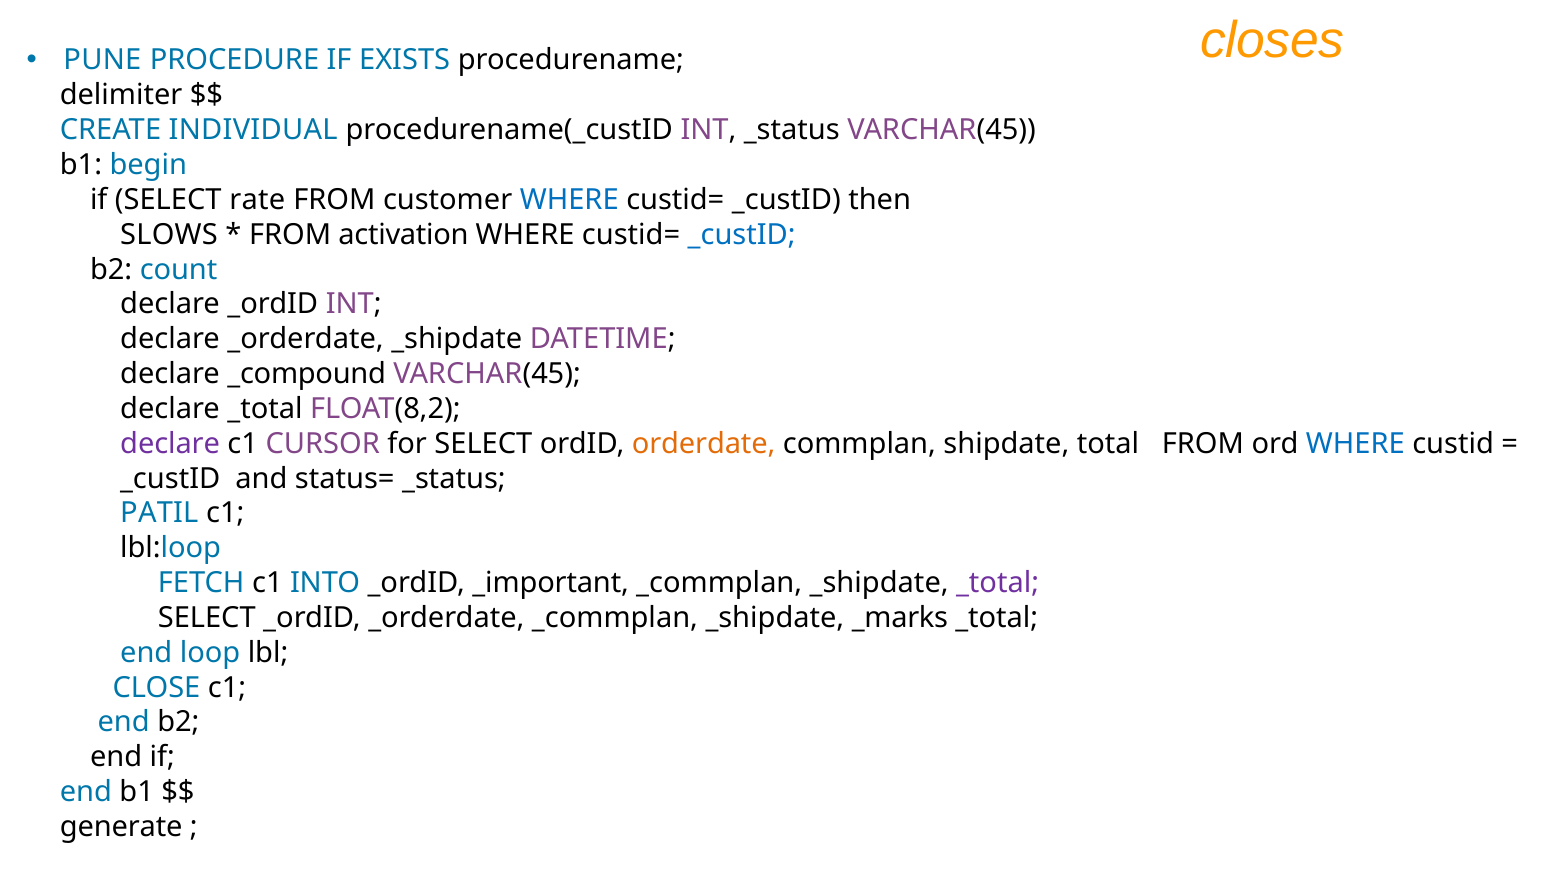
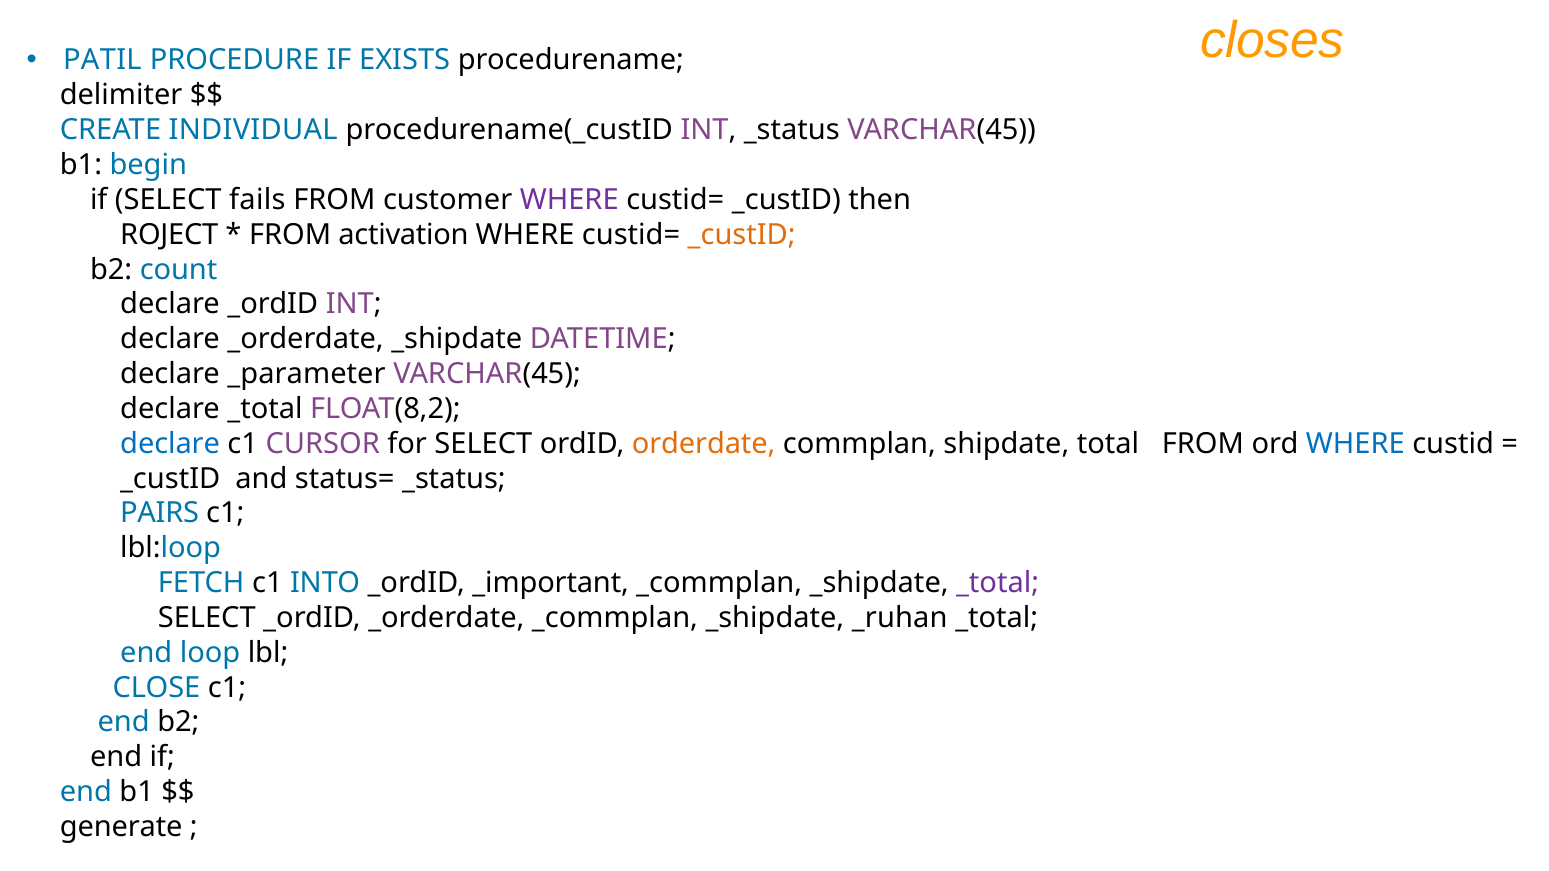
PUNE: PUNE -> PATIL (102, 60)
rate: rate -> fails (257, 200)
WHERE colour: blue -> purple (569, 200)
SLOWS: SLOWS -> ROJECT (169, 235)
_custID colour: blue -> orange (742, 235)
_compound: _compound -> _parameter (307, 374)
declare colour: purple -> blue (170, 444)
PATIL: PATIL -> PAIRS (160, 514)
_marks: _marks -> _ruhan (900, 618)
